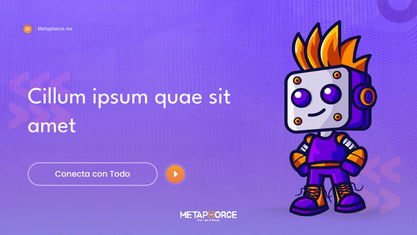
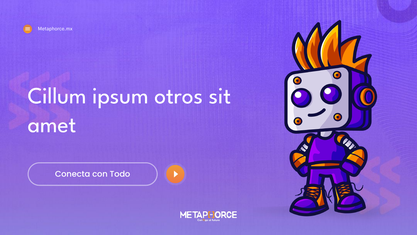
quae: quae -> otros (179, 96)
